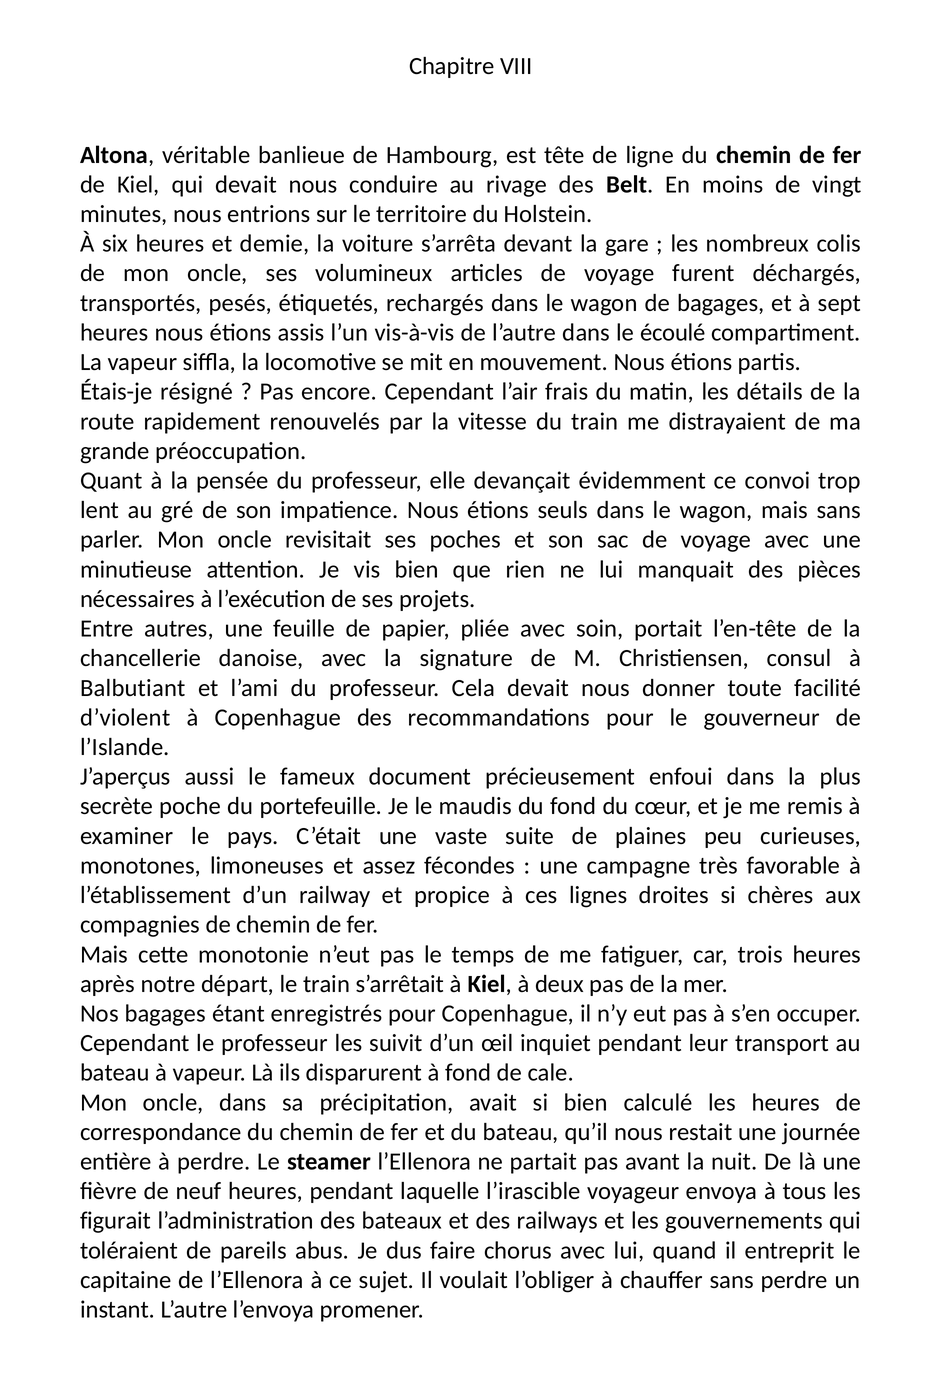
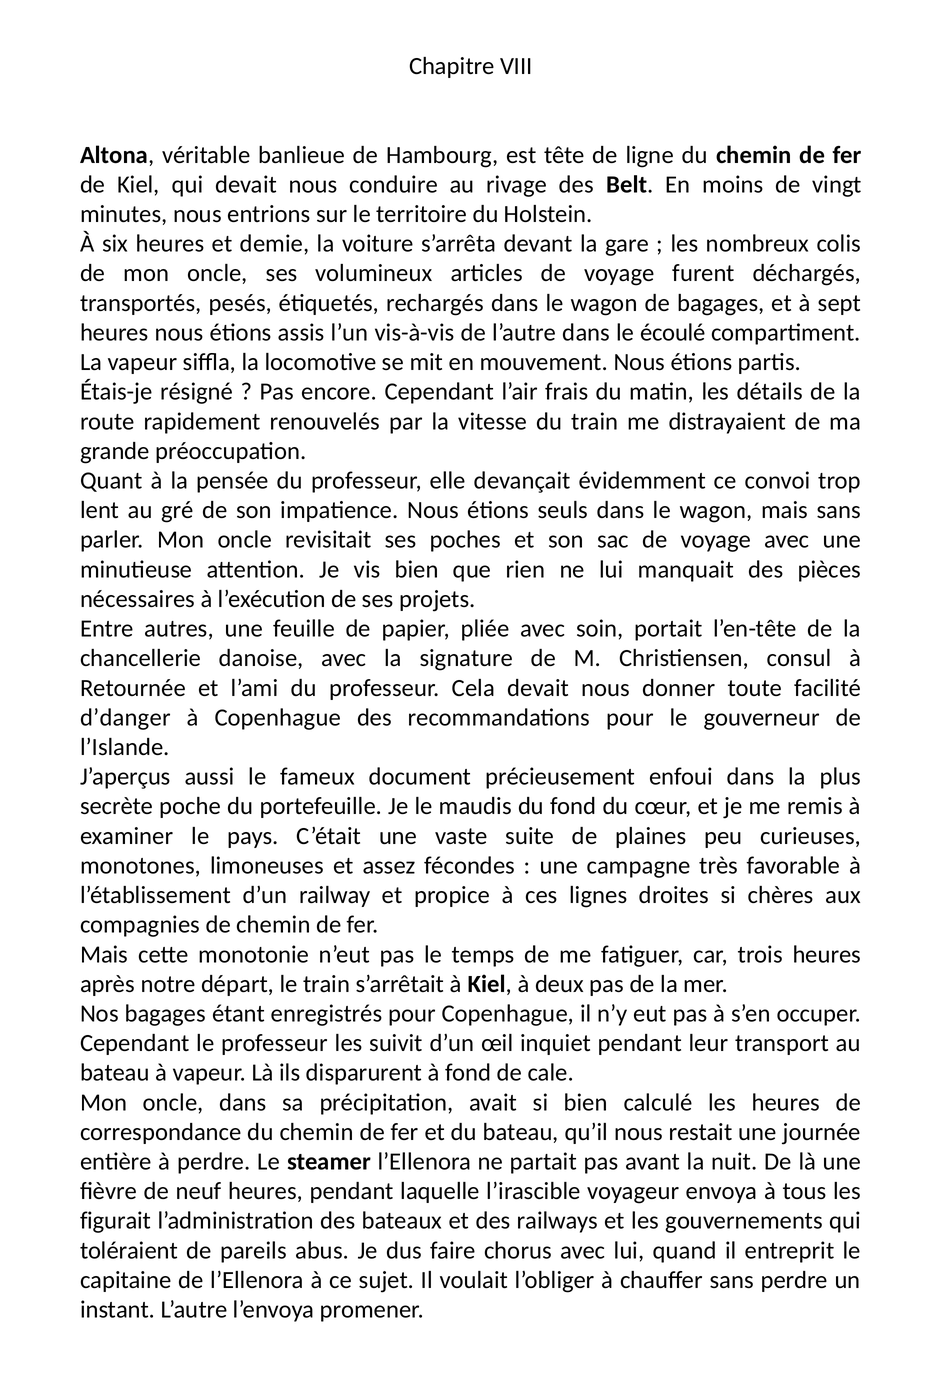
Balbutiant: Balbutiant -> Retournée (133, 688)
d’violent: d’violent -> d’danger (125, 717)
